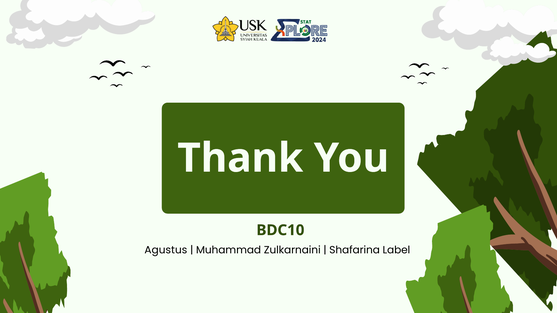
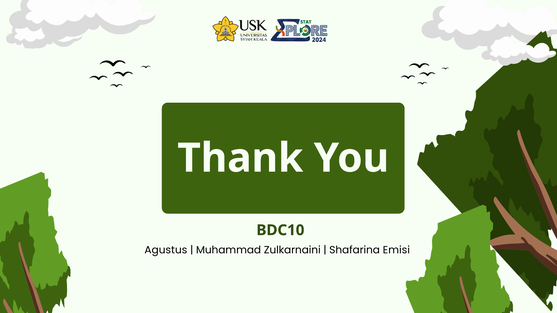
Label: Label -> Emisi (396, 250)
